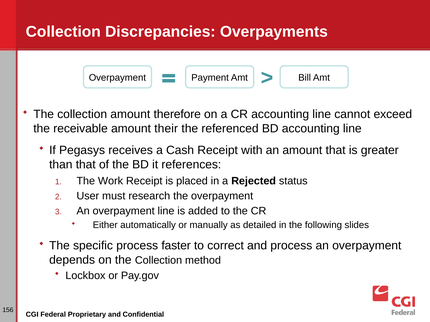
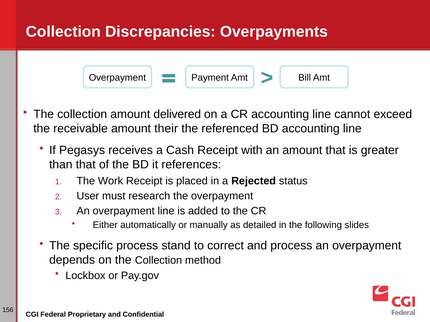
therefore: therefore -> delivered (177, 114)
faster: faster -> stand (176, 246)
